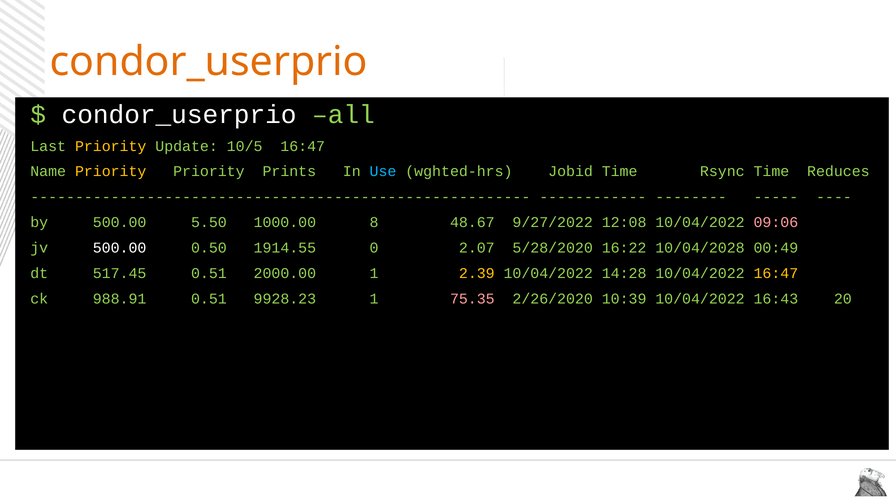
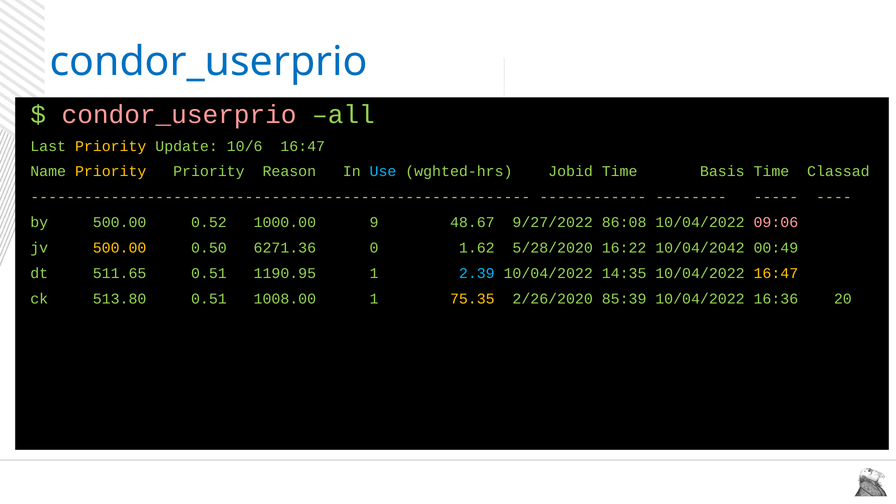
condor_userprio colour: orange -> blue (209, 62)
condor_userprio colour: white -> pink (179, 115)
10/5: 10/5 -> 10/6 (245, 146)
Prints: Prints -> Reason (289, 172)
Rsync: Rsync -> Basis (722, 172)
Reduces: Reduces -> Classad (838, 172)
5.50: 5.50 -> 0.52 (209, 222)
8: 8 -> 9 (374, 222)
12:08: 12:08 -> 86:08 (624, 222)
500.00 colour: white -> yellow (120, 248)
1914.55: 1914.55 -> 6271.36 (285, 248)
2.07: 2.07 -> 1.62 (477, 248)
10/04/2028: 10/04/2028 -> 10/04/2042 (700, 248)
517.45: 517.45 -> 511.65 (120, 273)
2000.00: 2000.00 -> 1190.95 (285, 273)
2.39 colour: yellow -> light blue (477, 273)
14:28: 14:28 -> 14:35 (624, 273)
988.91: 988.91 -> 513.80 (120, 299)
9928.23: 9928.23 -> 1008.00 (285, 299)
75.35 colour: pink -> yellow (472, 299)
10:39: 10:39 -> 85:39 (624, 299)
16:43: 16:43 -> 16:36 (776, 299)
